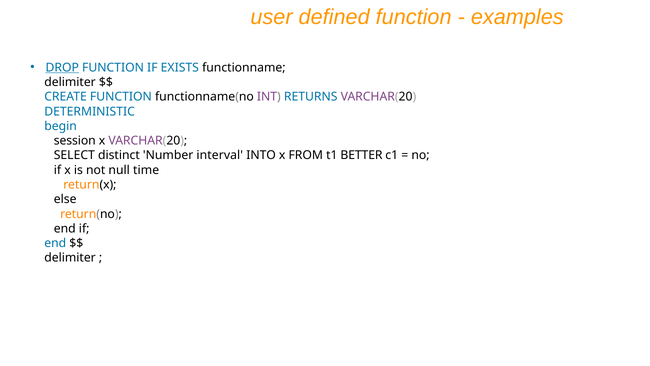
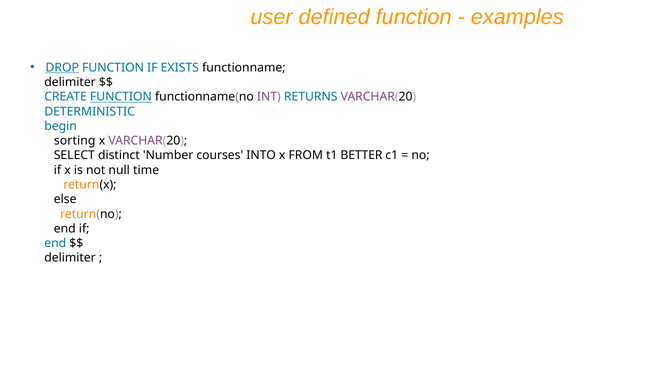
FUNCTION underline: none -> present (121, 97)
session: session -> sorting (75, 141)
interval: interval -> courses (220, 155)
